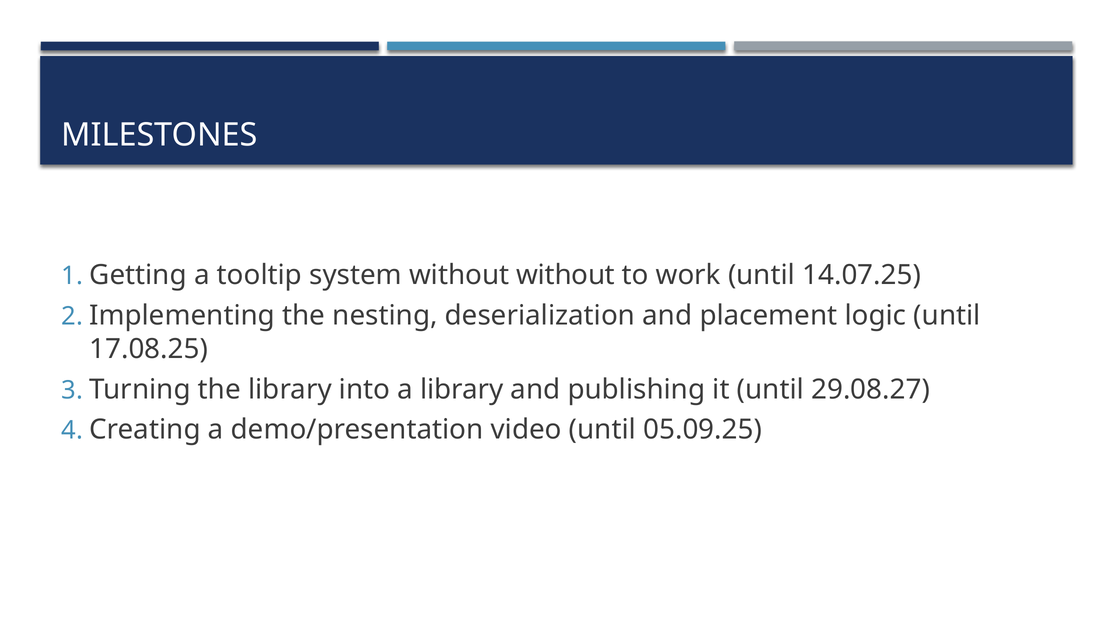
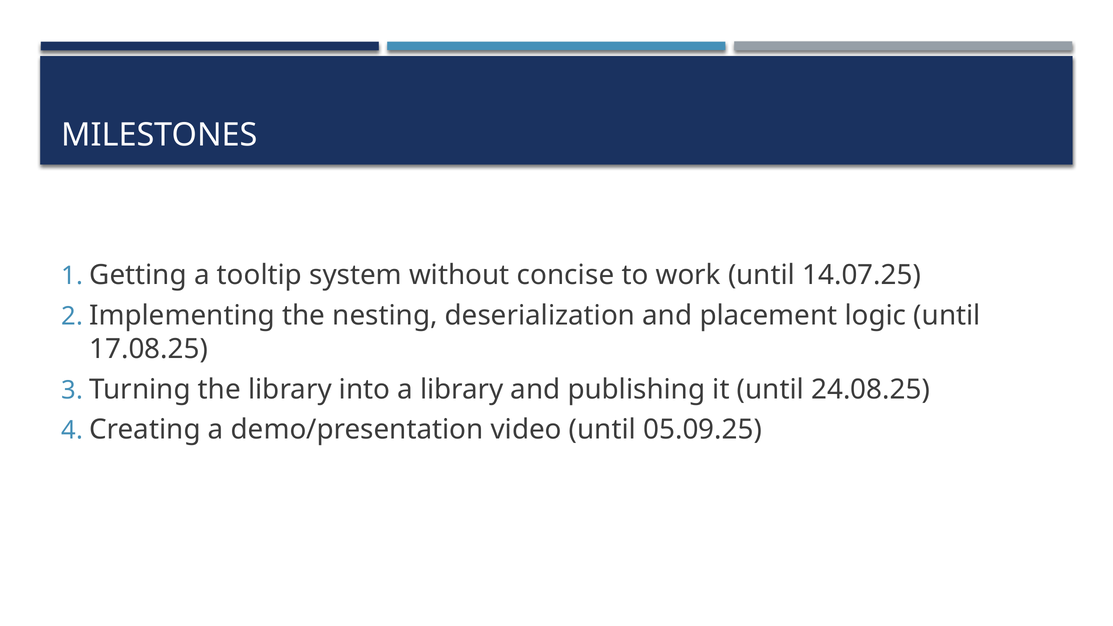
without without: without -> concise (565, 275)
29.08.27: 29.08.27 -> 24.08.25 (871, 389)
